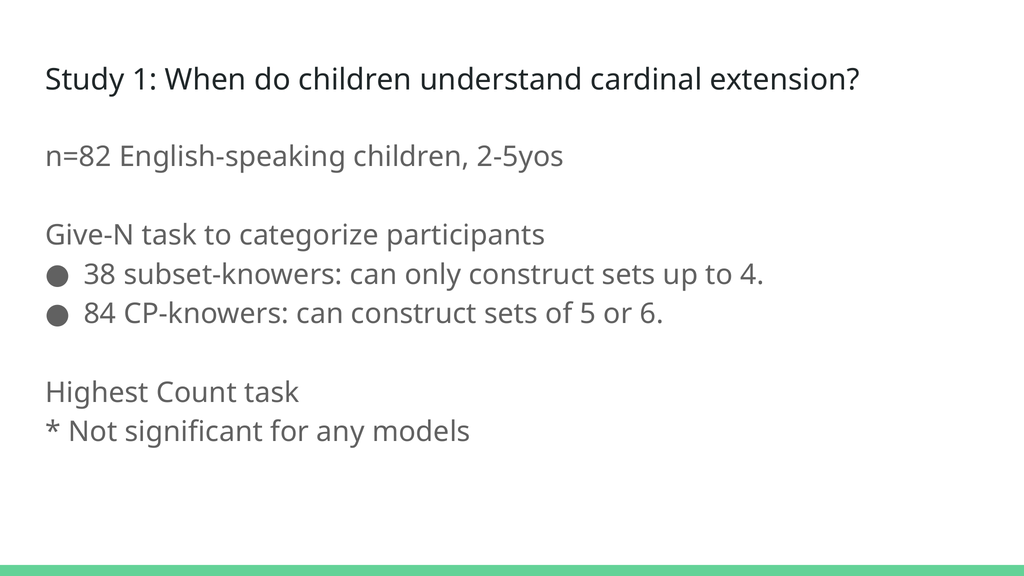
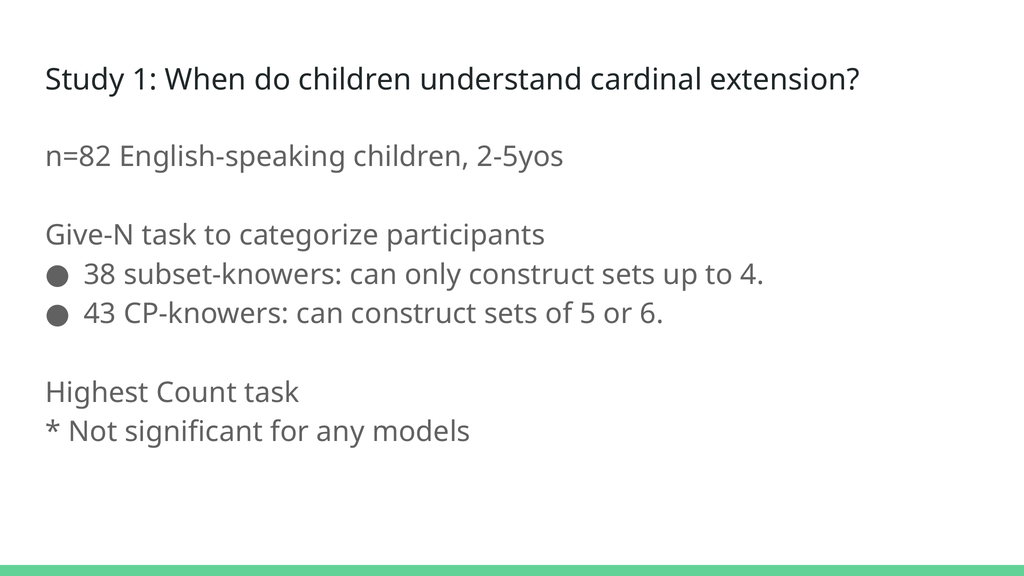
84: 84 -> 43 (100, 314)
